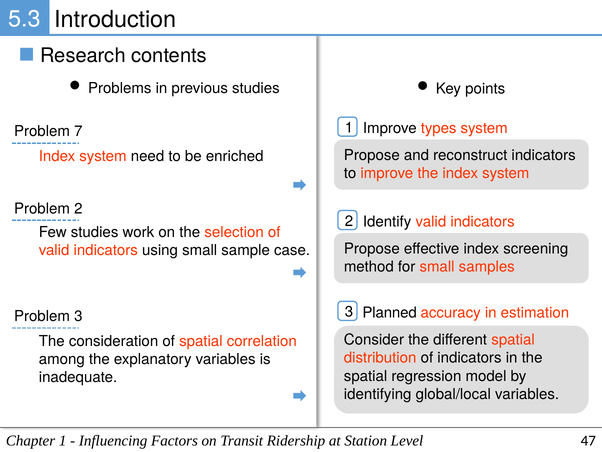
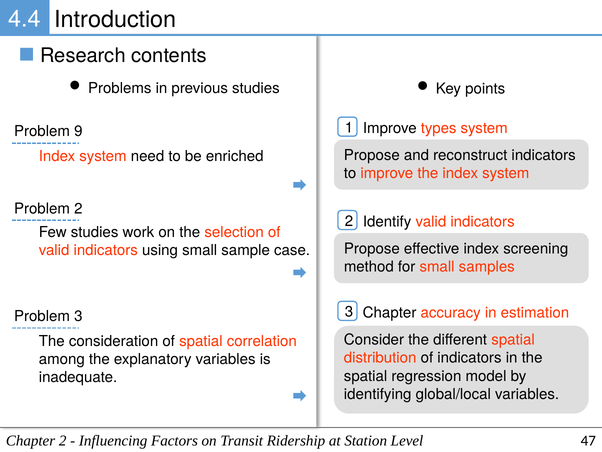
5.3: 5.3 -> 4.4 (24, 19)
7: 7 -> 9 (78, 131)
Planned: Planned -> Chapter (390, 312)
Chapter 1: 1 -> 2 (63, 440)
